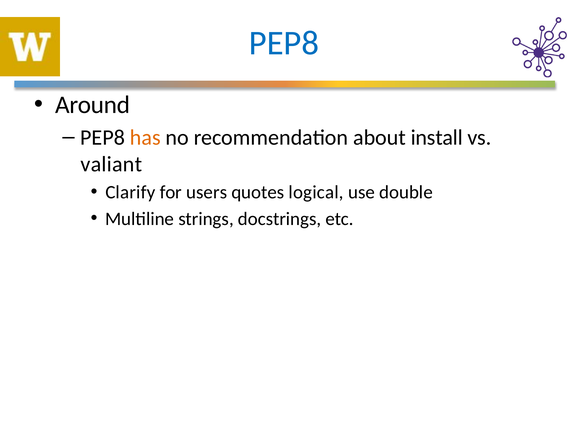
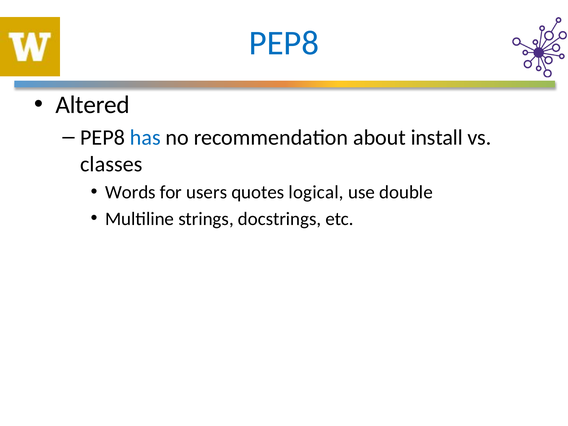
Around: Around -> Altered (93, 105)
has colour: orange -> blue (145, 138)
valiant: valiant -> classes (111, 164)
Clarify: Clarify -> Words (130, 192)
